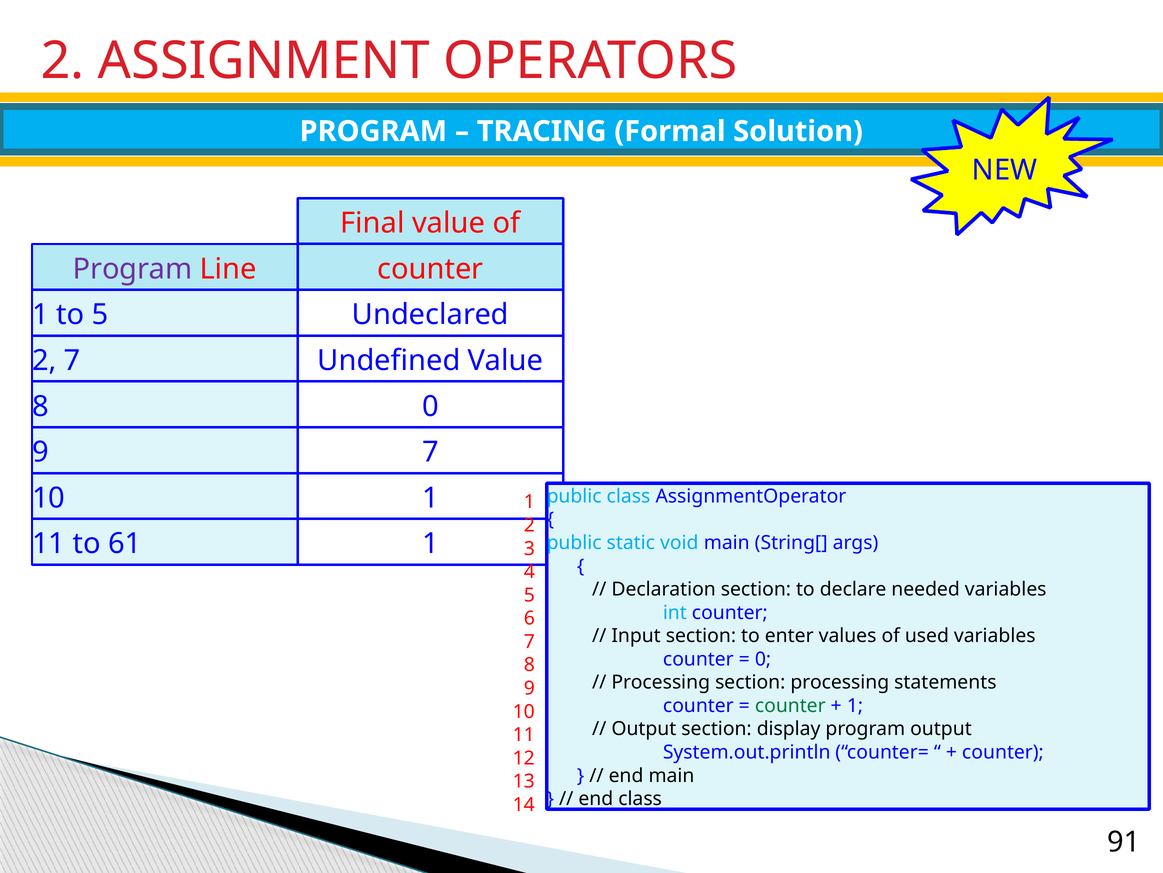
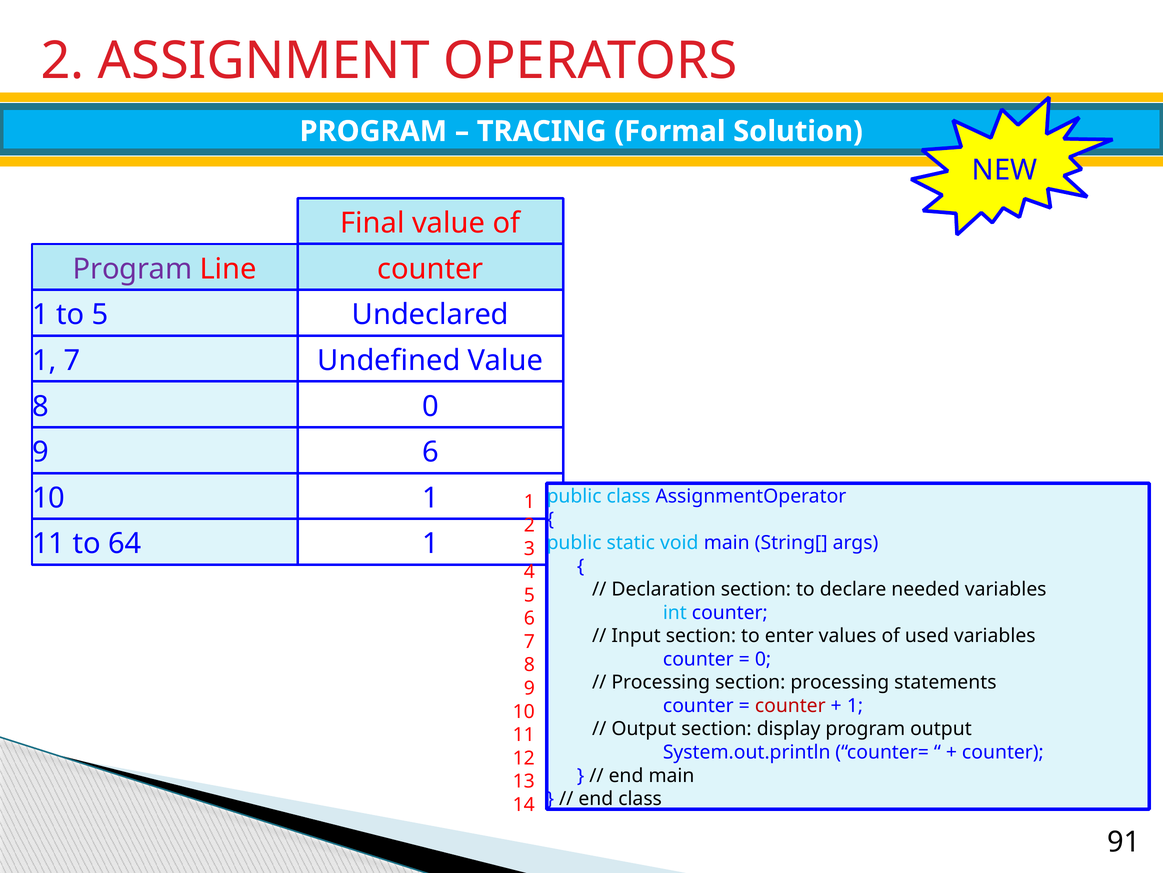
2: 2 -> 1 (44, 360)
9 7: 7 -> 6 (430, 452)
61: 61 -> 64 (125, 543)
counter colour: green -> red (790, 705)
